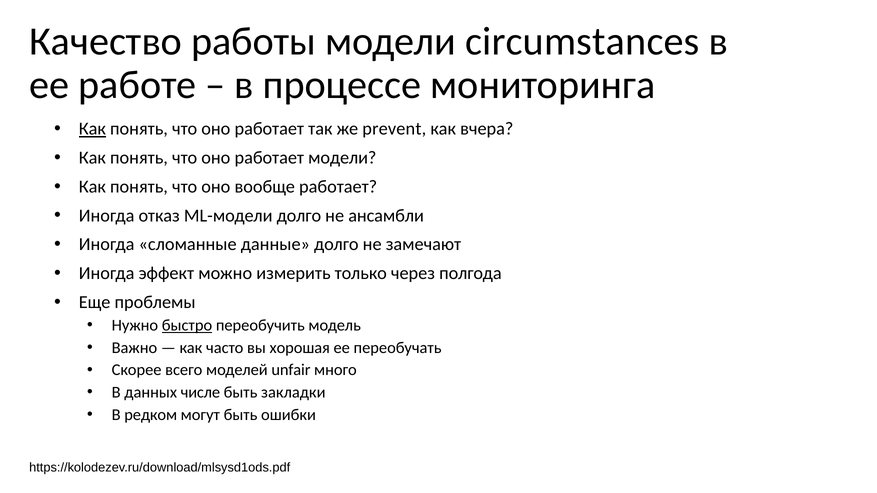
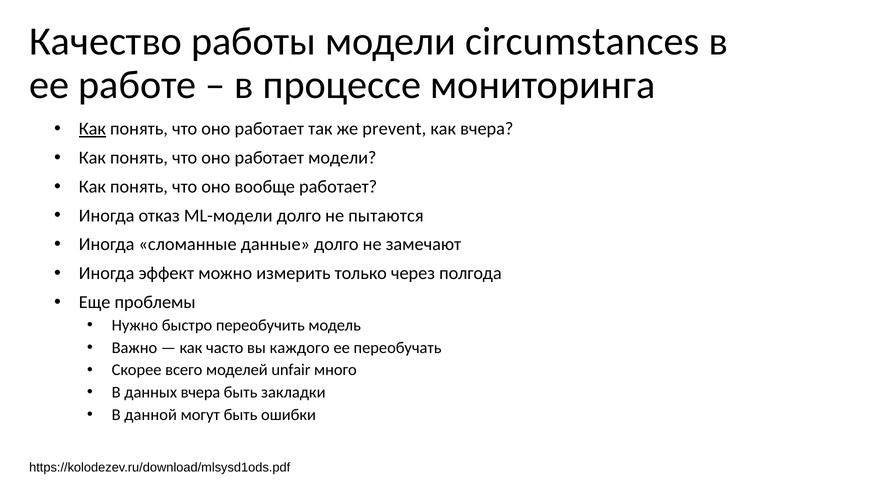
ансамбли: ансамбли -> пытаются (386, 216)
быстро underline: present -> none (187, 326)
хорошая: хорошая -> каждого (300, 348)
данных числе: числе -> вчера (200, 393)
редком: редком -> данной (151, 415)
